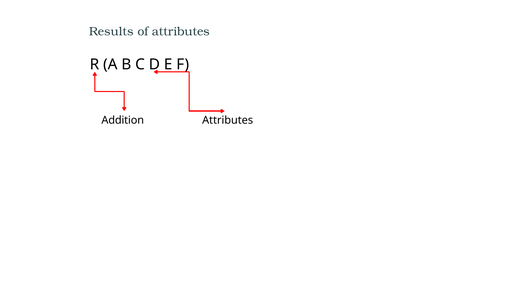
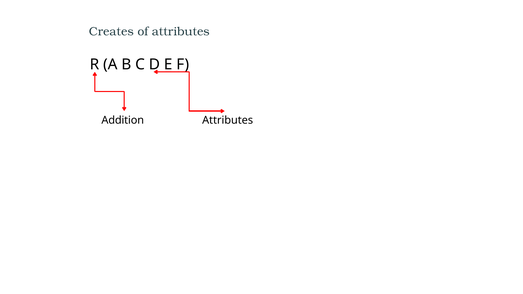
Results: Results -> Creates (111, 32)
